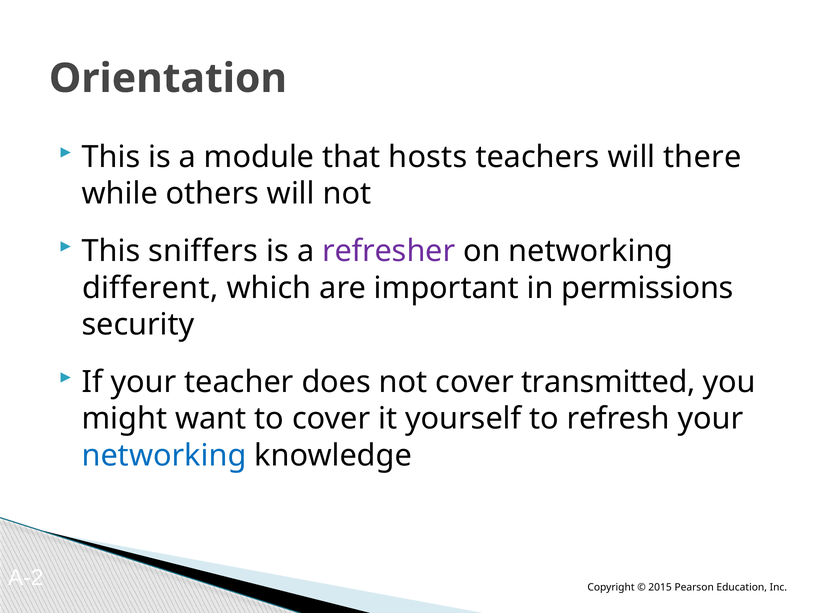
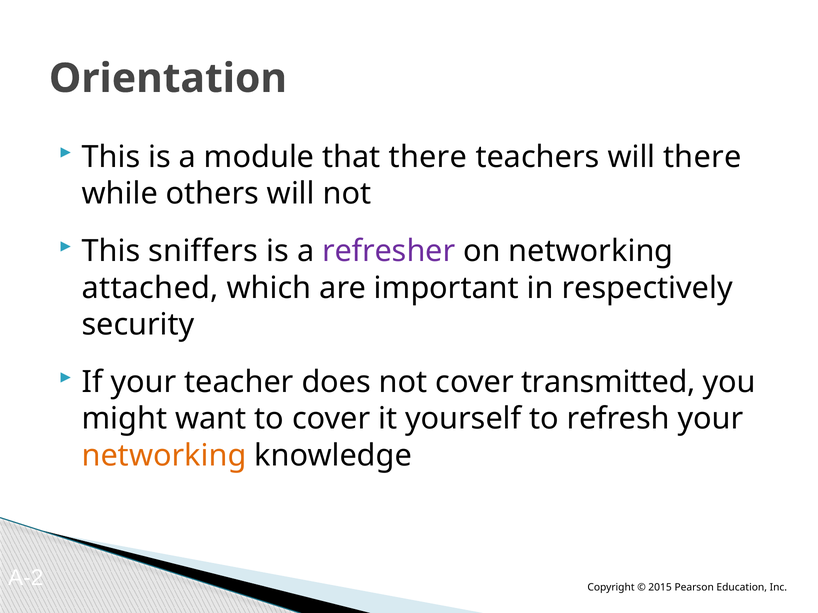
that hosts: hosts -> there (428, 157)
different: different -> attached (150, 288)
permissions: permissions -> respectively (647, 288)
networking colour: blue -> orange (164, 456)
